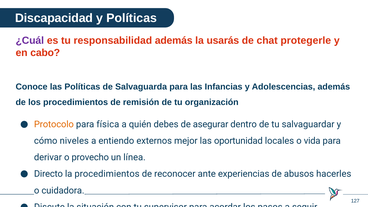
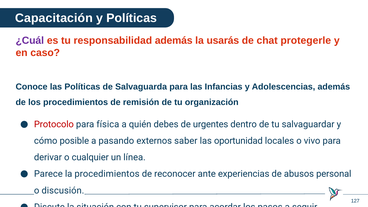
Discapacidad: Discapacidad -> Capacitación (54, 18)
cabo: cabo -> caso (45, 53)
Protocolo colour: orange -> red (54, 124)
asegurar: asegurar -> urgentes (211, 124)
niveles: niveles -> posible (74, 141)
entiendo: entiendo -> pasando (116, 141)
mejor: mejor -> saber (186, 141)
vida: vida -> vivo (312, 141)
provecho: provecho -> cualquier (90, 157)
Directo: Directo -> Parece (48, 174)
hacerles: hacerles -> personal (334, 174)
cuidadora: cuidadora -> discusión (63, 190)
